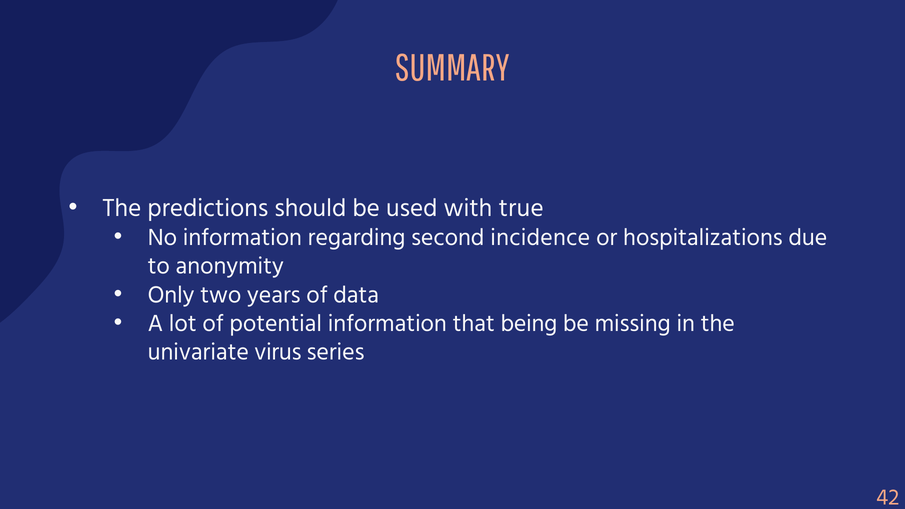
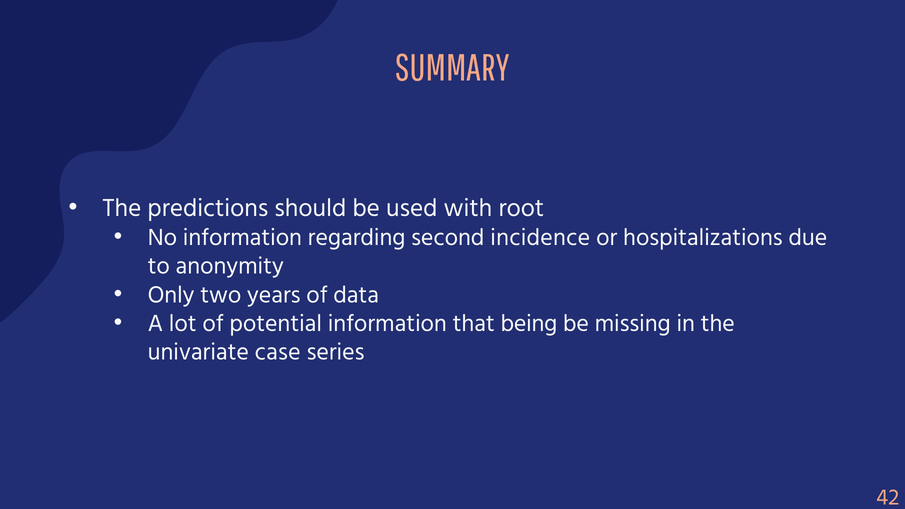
true: true -> root (521, 208)
virus: virus -> case (278, 352)
